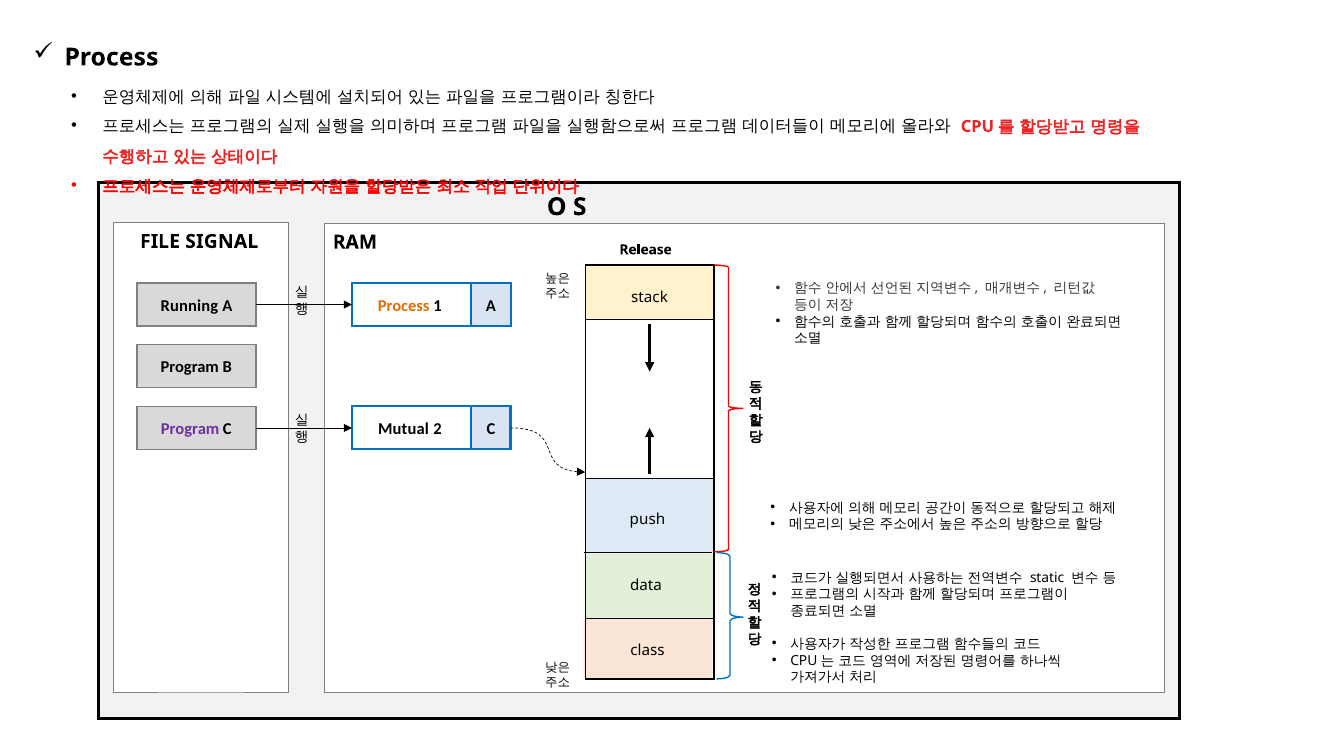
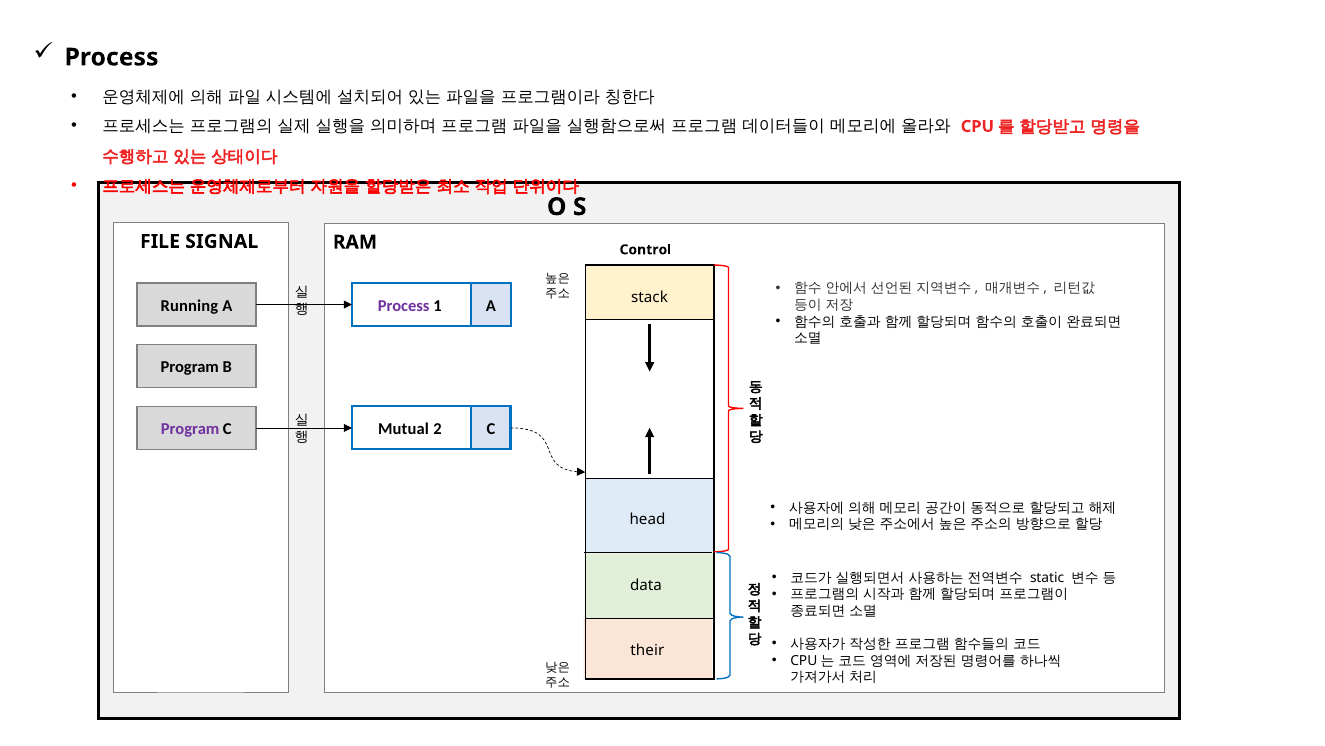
Release: Release -> Control (645, 249)
Process colour: orange -> purple (404, 305)
push: push -> head (648, 519)
class: class -> their (647, 649)
